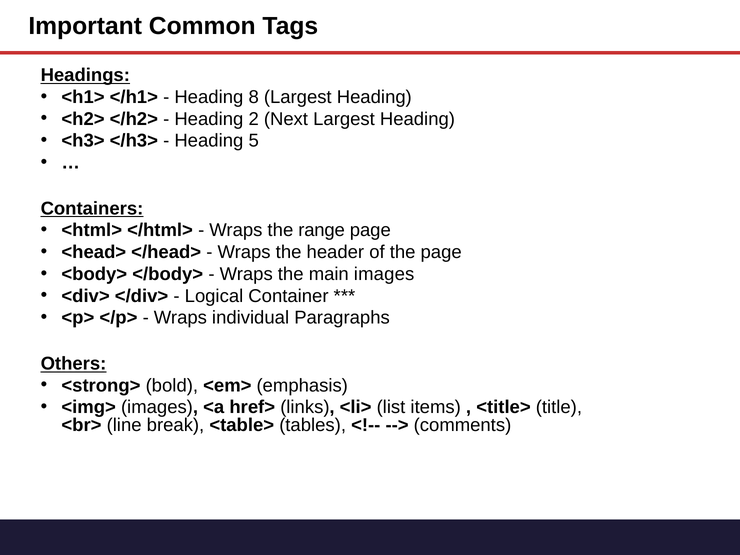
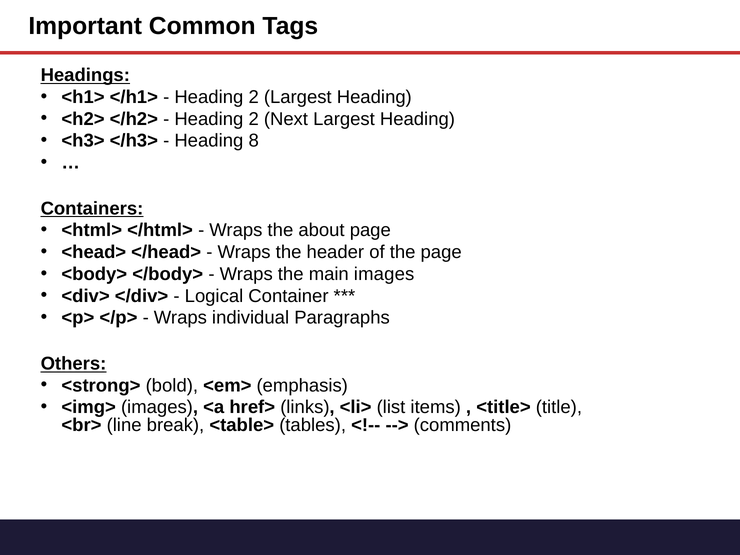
8: 8 -> 2 (254, 97)
5: 5 -> 8 (254, 141)
range: range -> about (321, 230)
